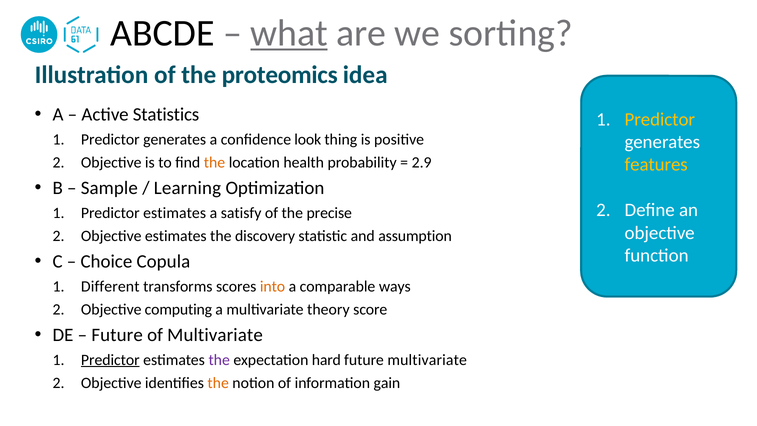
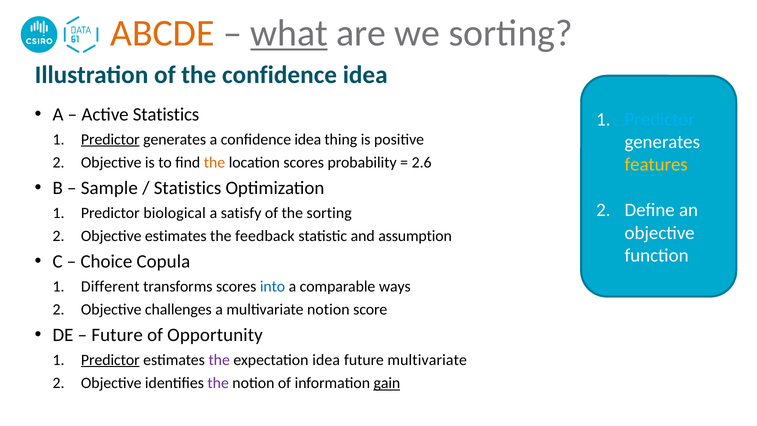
ABCDE colour: black -> orange (162, 33)
the proteomics: proteomics -> confidence (280, 75)
Predictor colour: yellow -> light blue (660, 119)
Predictor underline: none -> present (110, 139)
a confidence look: look -> idea (308, 139)
location health: health -> scores (304, 163)
2.9: 2.9 -> 2.6 (422, 163)
Learning: Learning -> Statistics (188, 188)
estimates: estimates -> biological (175, 213)
the precise: precise -> sorting (329, 213)
discovery: discovery -> feedback (265, 236)
into colour: orange -> blue (273, 286)
computing: computing -> challenges (178, 310)
multivariate theory: theory -> notion (328, 310)
of Multivariate: Multivariate -> Opportunity (215, 335)
expectation hard: hard -> idea (326, 360)
the colour: orange -> purple (218, 383)
gain underline: none -> present (387, 383)
